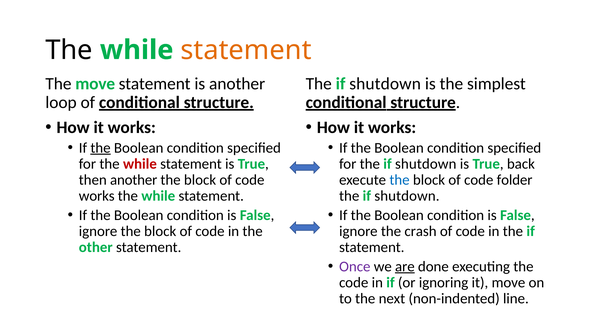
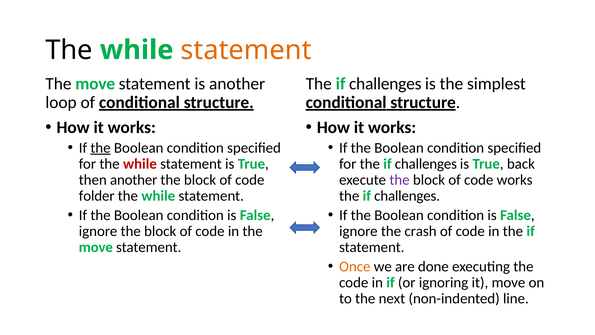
shutdown: shutdown -> challenges (385, 84)
for the if shutdown: shutdown -> challenges (426, 164)
the colour: blue -> purple (400, 180)
code folder: folder -> works (515, 180)
works: works -> folder (97, 196)
shutdown: shutdown -> challenges (407, 196)
other: other -> move (96, 247)
Once colour: purple -> orange (355, 266)
are underline: present -> none (405, 266)
